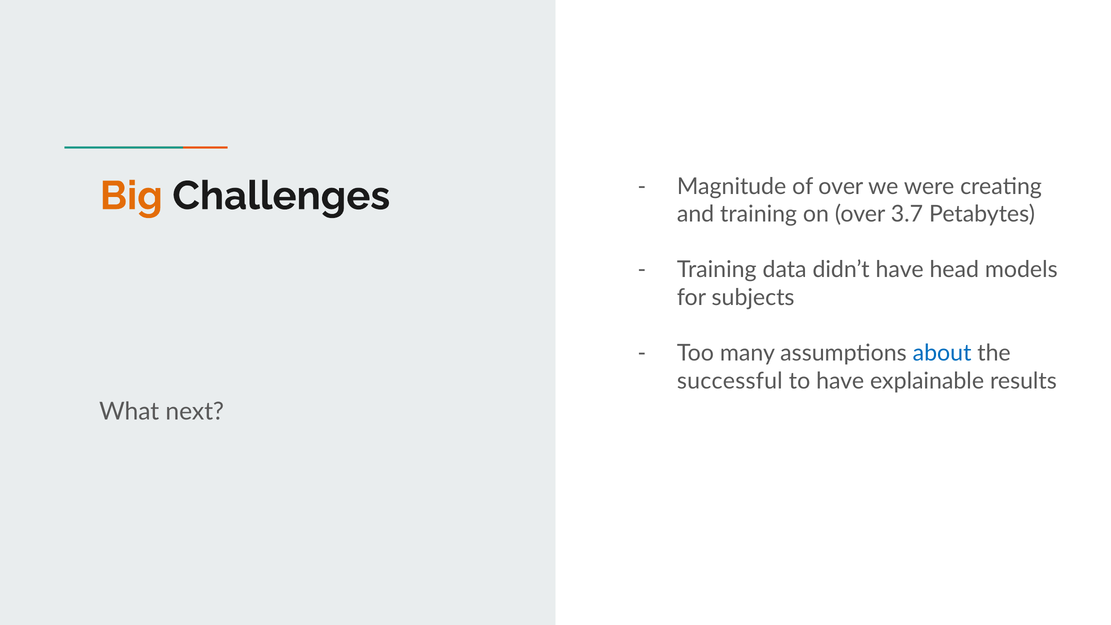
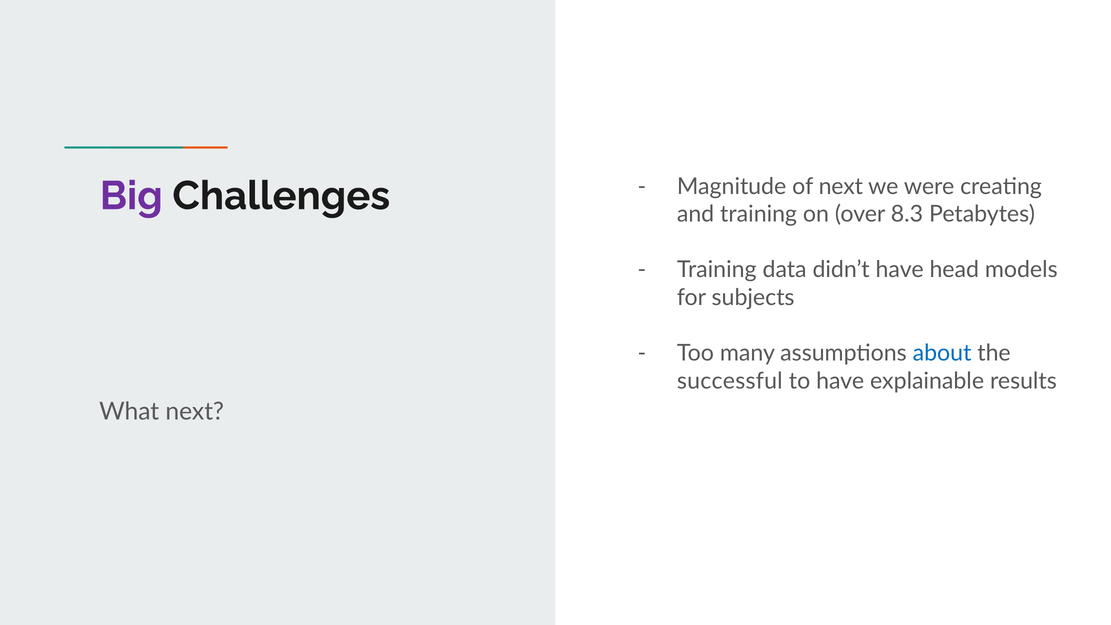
Big colour: orange -> purple (131, 196)
of over: over -> next (841, 186)
3.7: 3.7 -> 8.3 (907, 214)
